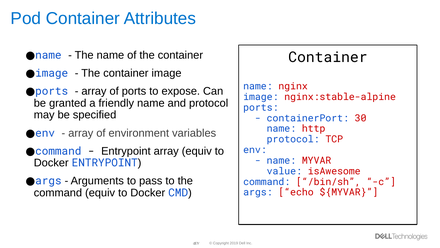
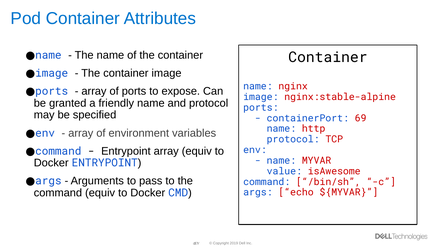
30: 30 -> 69 (361, 118)
